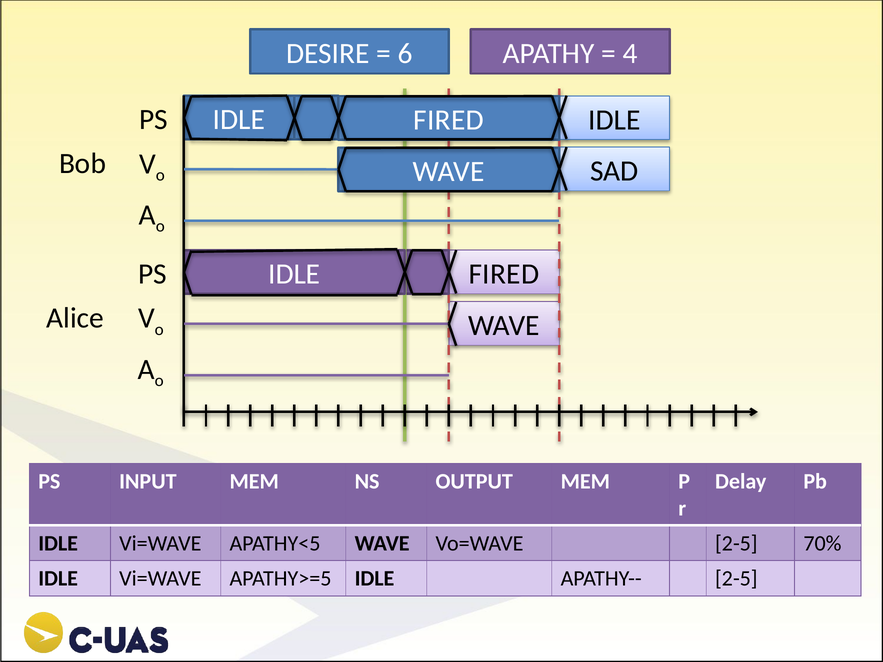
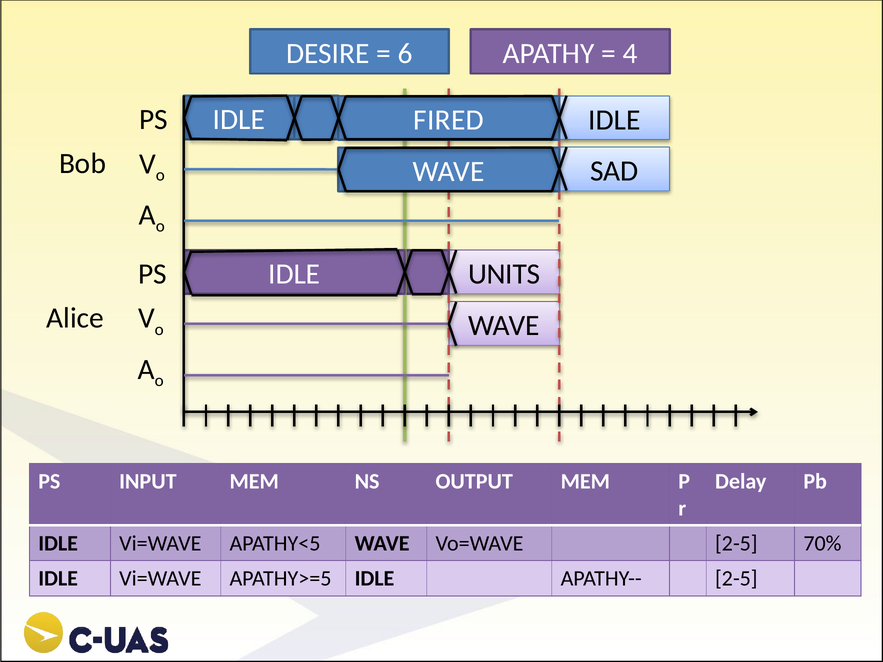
FIRED: FIRED -> UNITS (504, 274)
